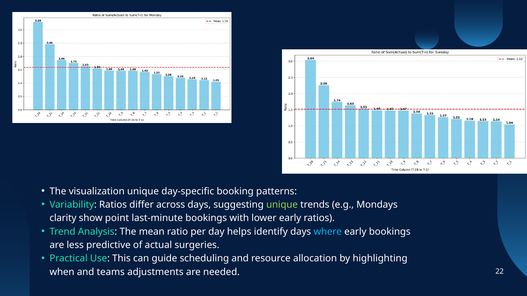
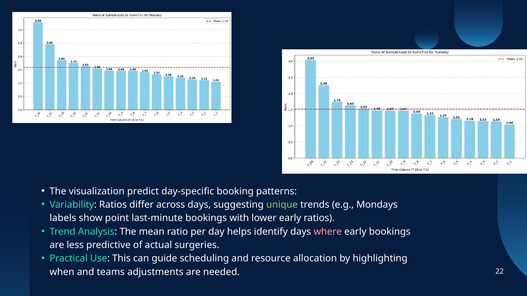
visualization unique: unique -> predict (143, 191)
clarity: clarity -> labels (63, 218)
where colour: light blue -> pink (328, 232)
